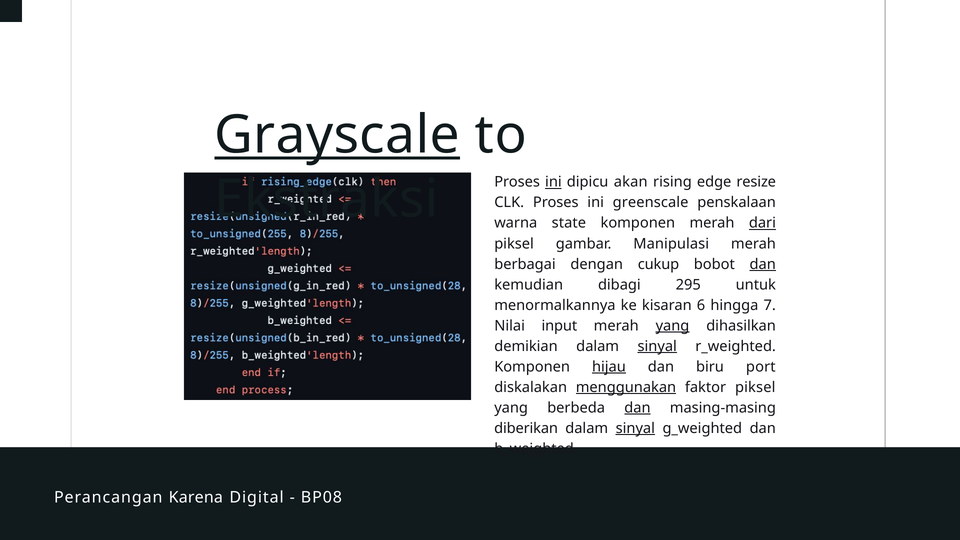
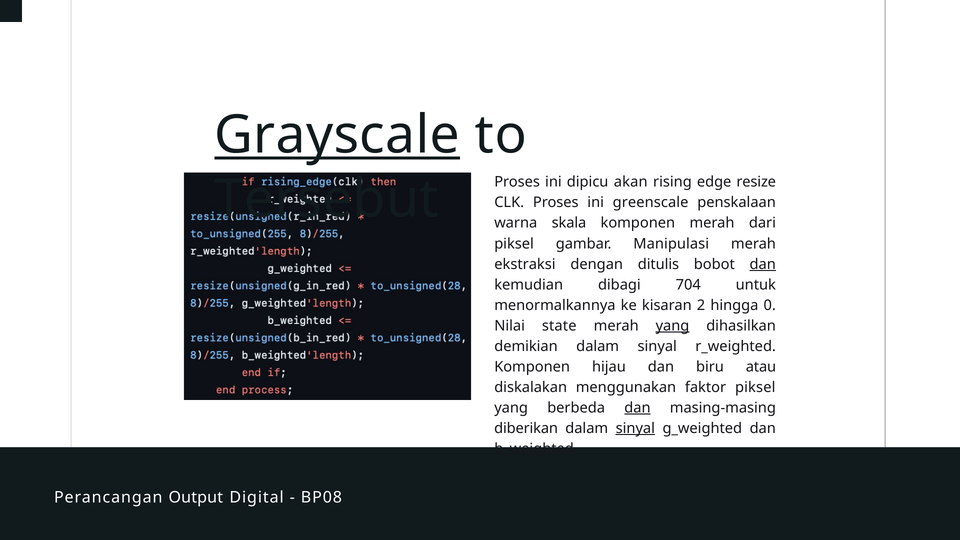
ini underline: present -> none (553, 182)
Ekstraksi: Ekstraksi -> Tersebut (326, 199)
state: state -> skala (569, 223)
dari underline: present -> none (762, 223)
berbagai: berbagai -> ekstraksi (525, 264)
cukup: cukup -> ditulis (658, 264)
295: 295 -> 704 (688, 285)
6: 6 -> 2 (701, 305)
7: 7 -> 0 (770, 305)
input: input -> state (559, 326)
sinyal underline: present -> none (657, 346)
hijau underline: present -> none (609, 367)
port: port -> atau (761, 367)
menggunakan underline: present -> none (626, 387)
Karena: Karena -> Output (196, 497)
